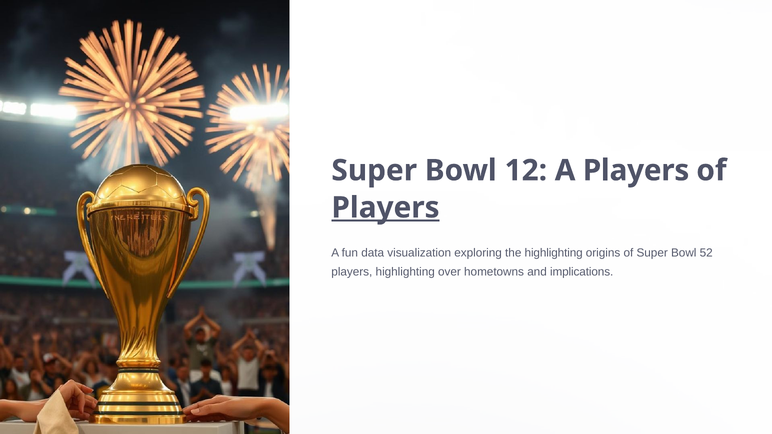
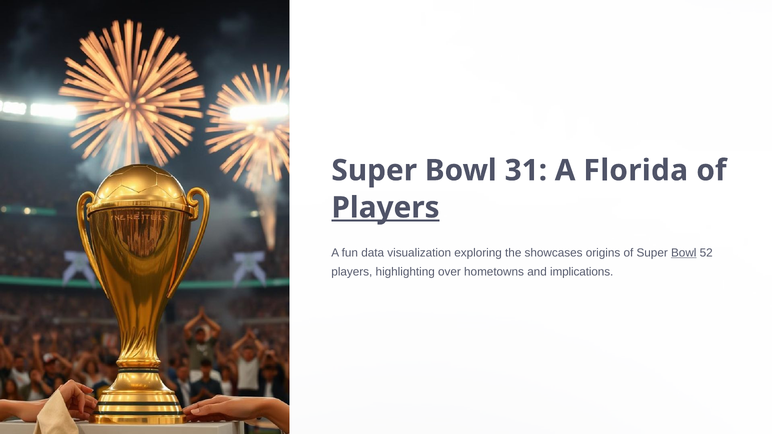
12: 12 -> 31 (526, 171)
A Players: Players -> Florida (636, 171)
the highlighting: highlighting -> showcases (554, 253)
Bowl underline: none -> present (684, 253)
